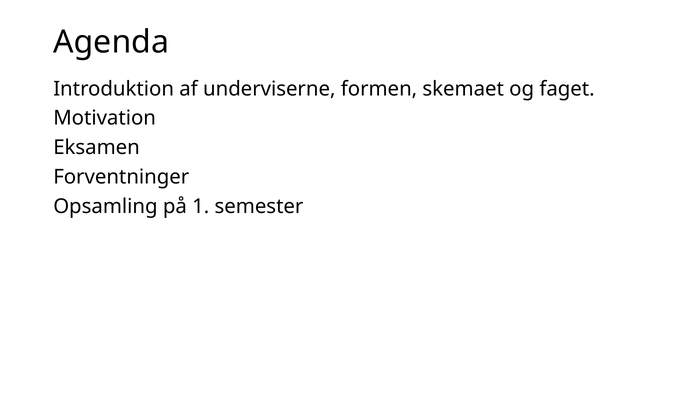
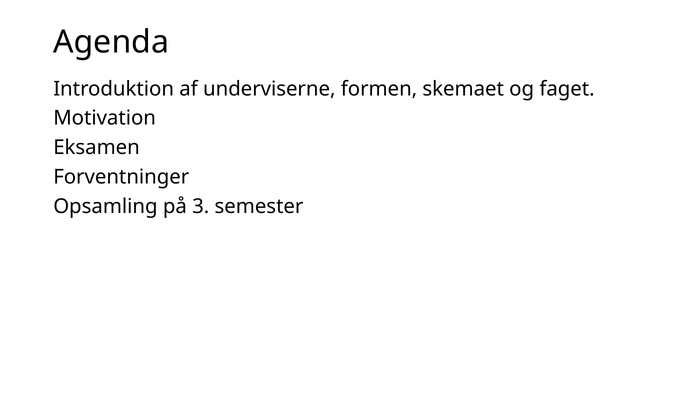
1: 1 -> 3 (201, 206)
